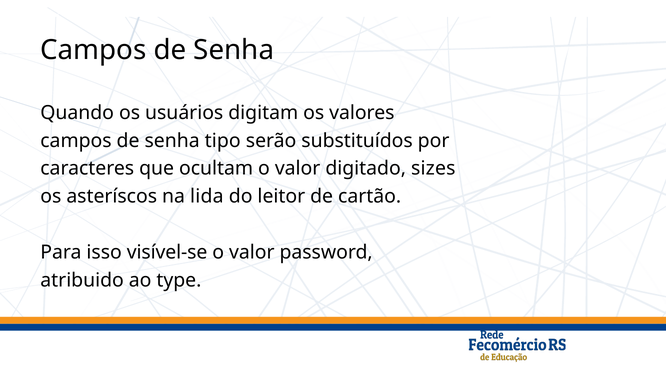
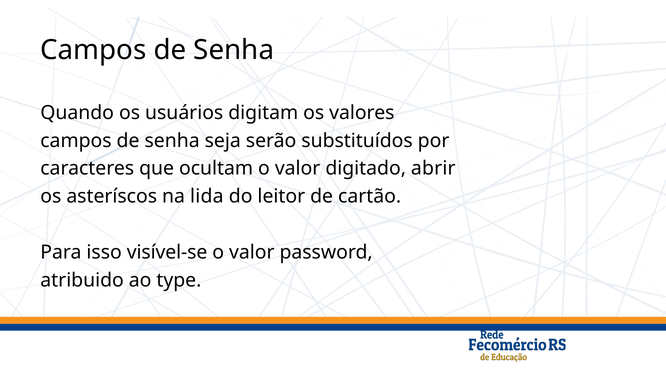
tipo: tipo -> seja (223, 140)
sizes: sizes -> abrir (433, 168)
